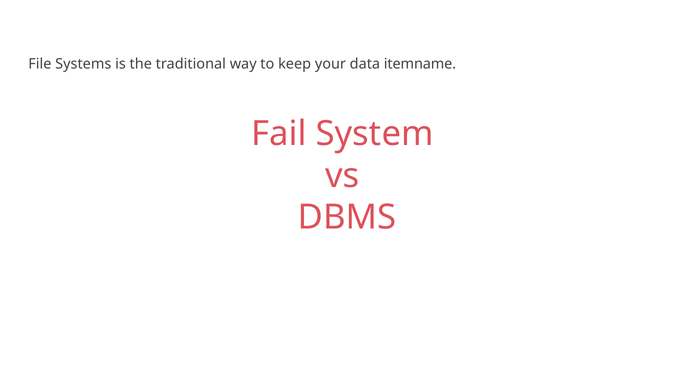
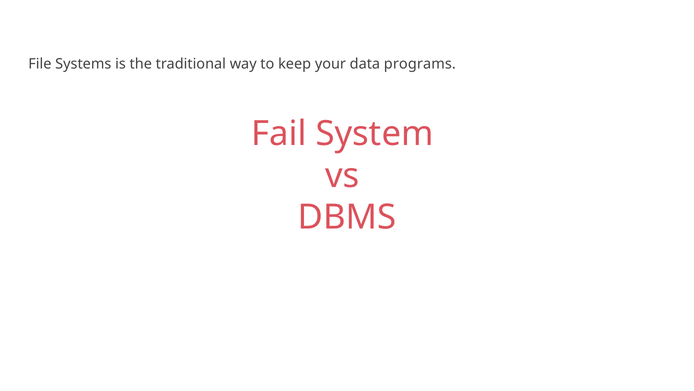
itemname: itemname -> programs (420, 64)
